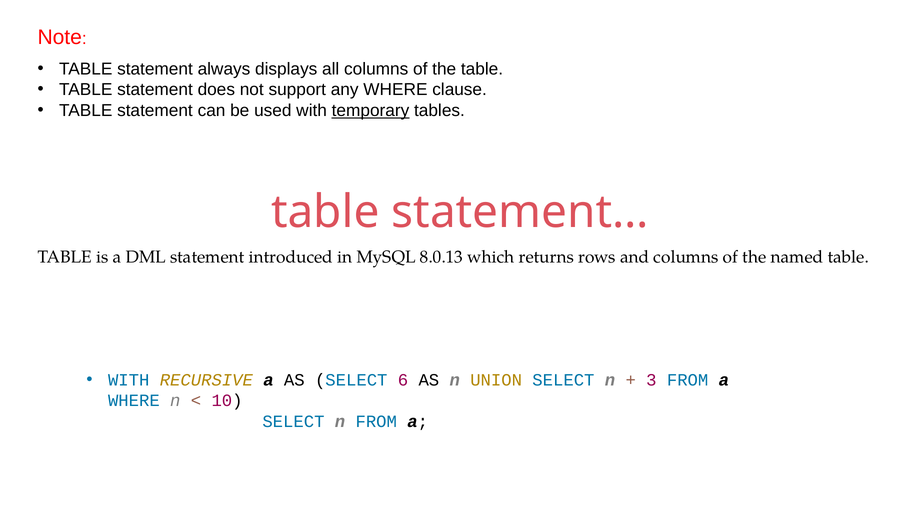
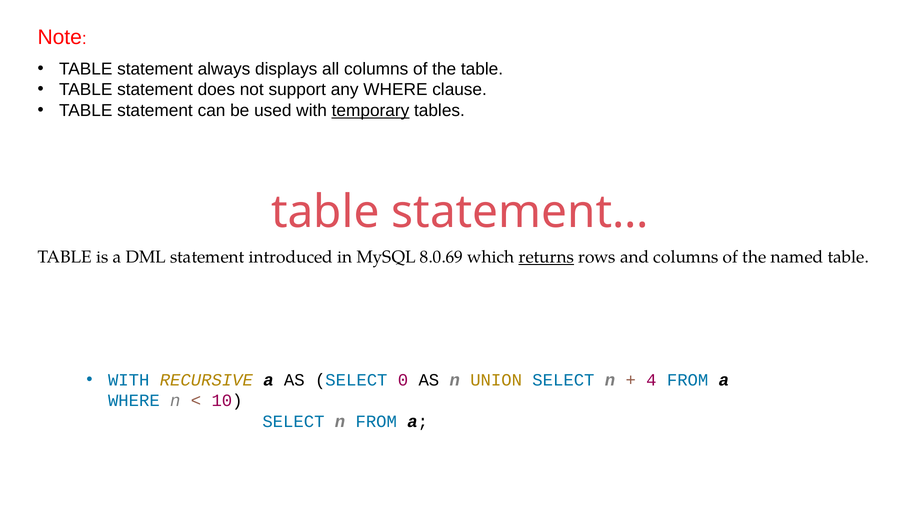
8.0.13: 8.0.13 -> 8.0.69 (442, 257)
returns underline: none -> present (546, 257)
6: 6 -> 0 (403, 380)
3: 3 -> 4 (651, 380)
